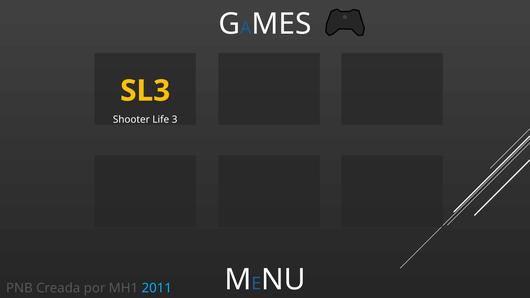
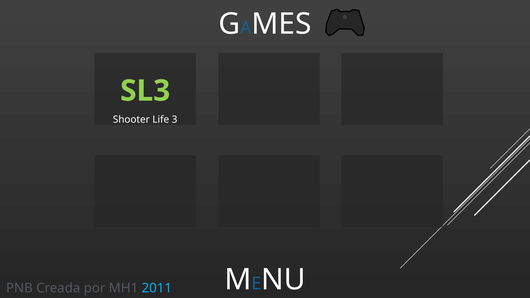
SL3 colour: yellow -> light green (145, 91)
